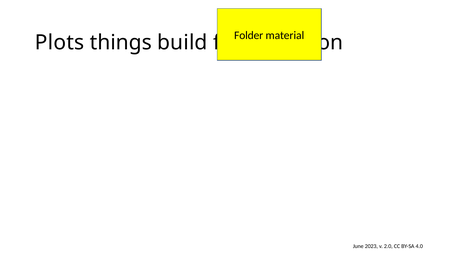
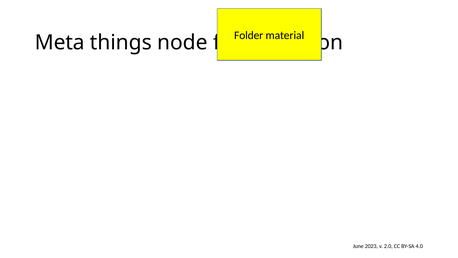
Plots: Plots -> Meta (60, 43)
build: build -> node (182, 43)
